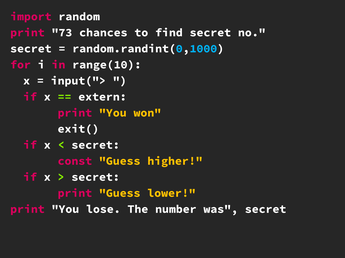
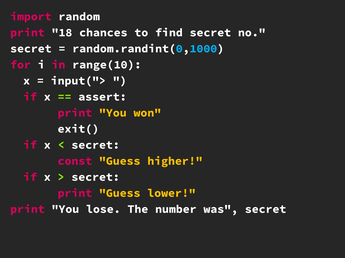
73: 73 -> 18 (62, 33)
extern: extern -> assert (102, 97)
